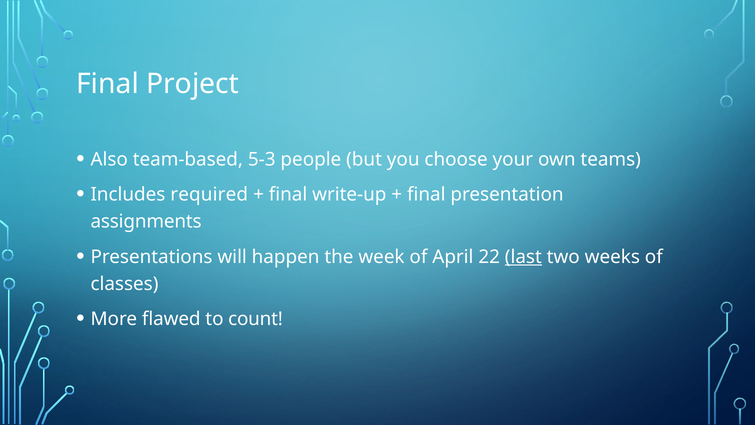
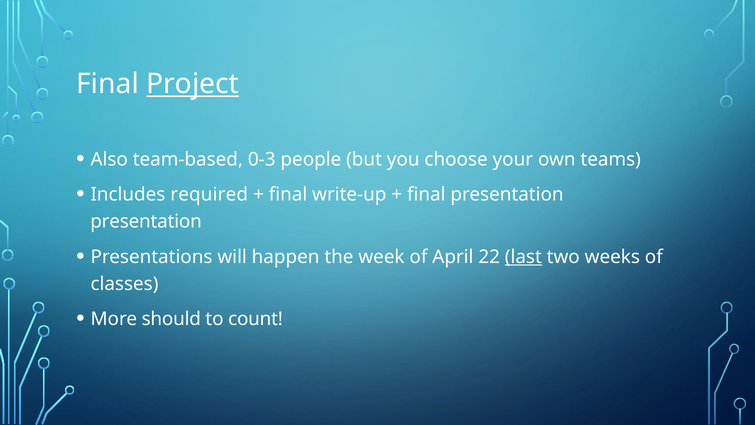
Project underline: none -> present (193, 84)
5-3: 5-3 -> 0-3 (262, 159)
assignments: assignments -> presentation (146, 222)
flawed: flawed -> should (171, 319)
